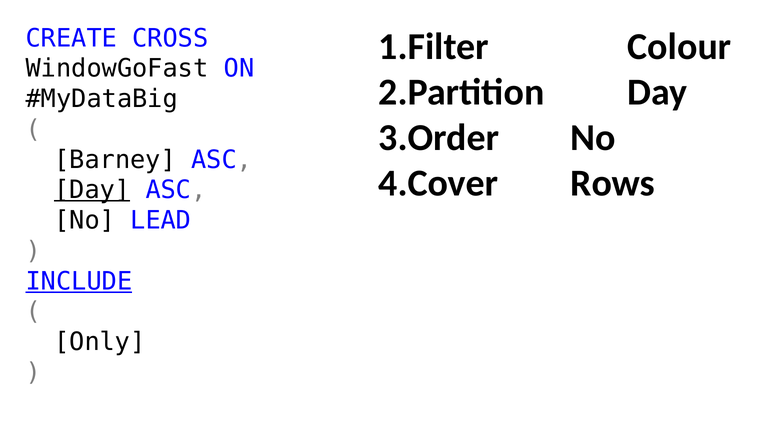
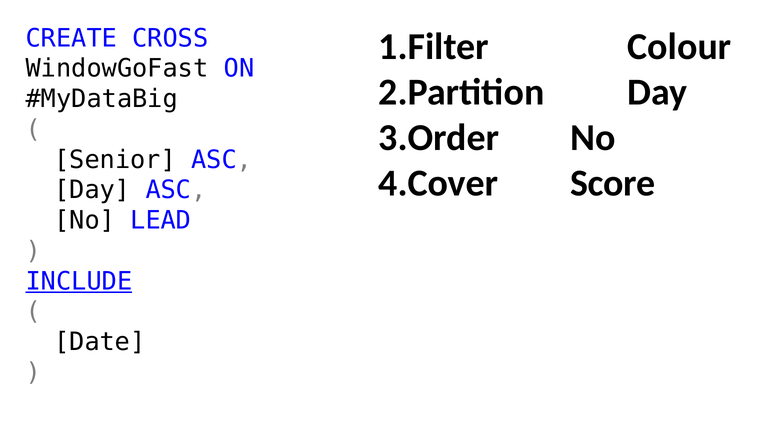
Barney: Barney -> Senior (115, 160)
Rows: Rows -> Score (613, 183)
Day underline: present -> none (92, 190)
Only: Only -> Date (100, 342)
